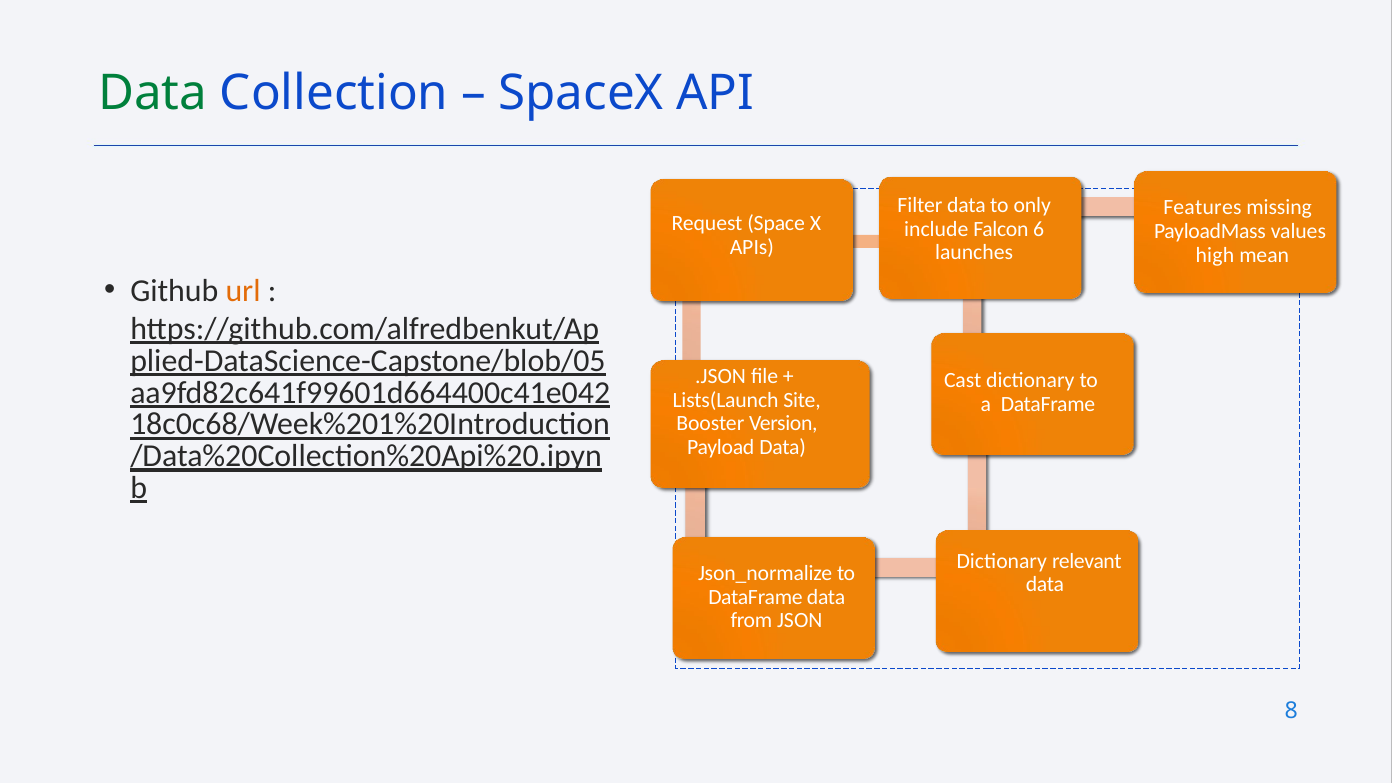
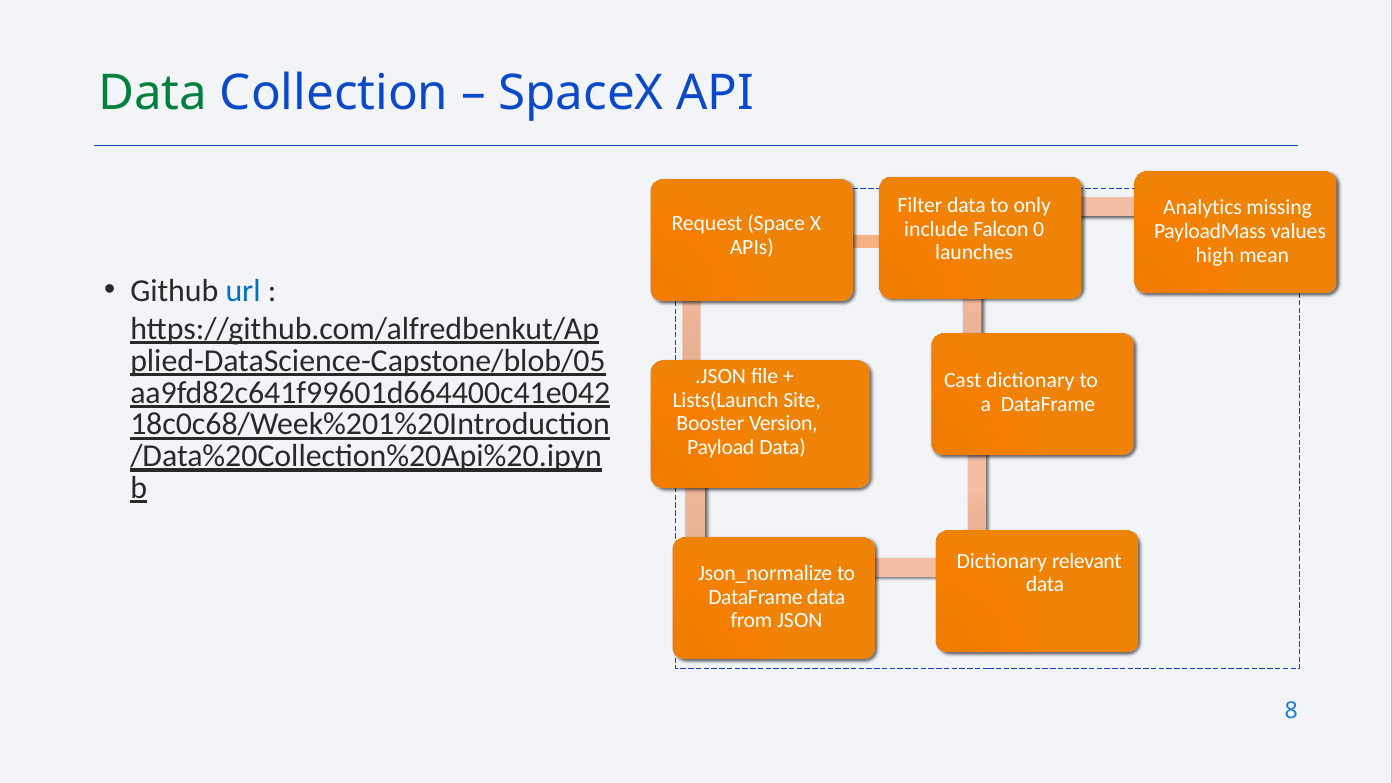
Features: Features -> Analytics (1203, 208)
6: 6 -> 0 (1039, 229)
url colour: orange -> blue (243, 291)
